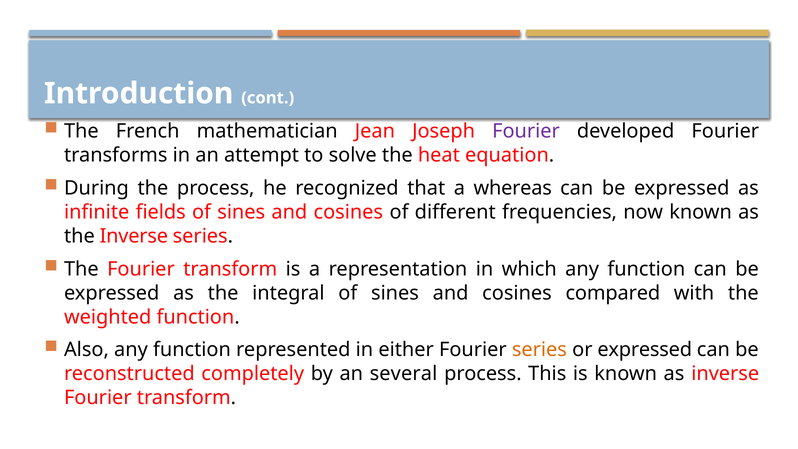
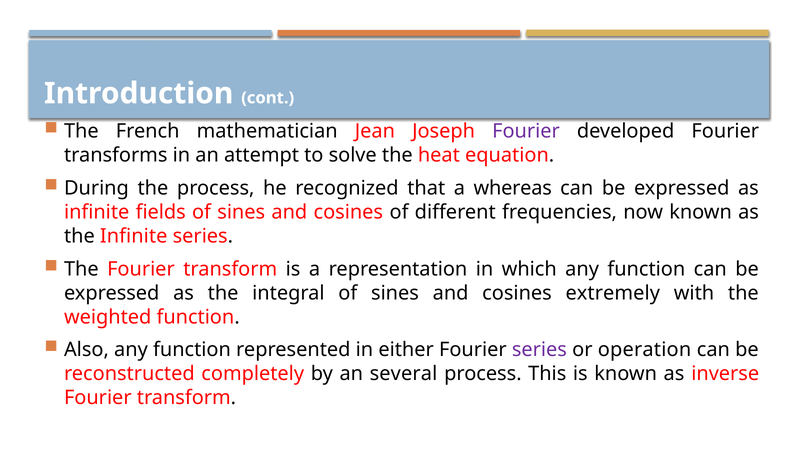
the Inverse: Inverse -> Infinite (134, 236)
compared: compared -> extremely (613, 293)
series colour: orange -> purple (539, 350)
or expressed: expressed -> operation (645, 350)
